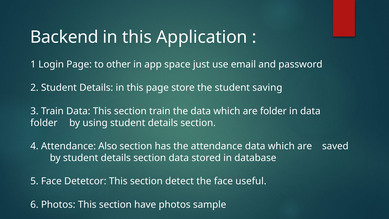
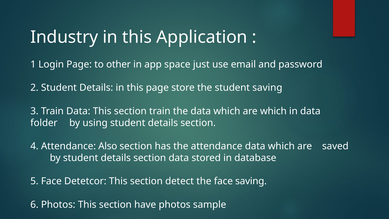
Backend: Backend -> Industry (64, 37)
are folder: folder -> which (273, 111)
face useful: useful -> saving (251, 181)
